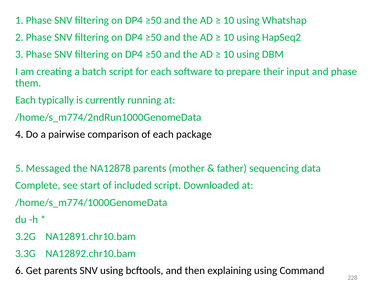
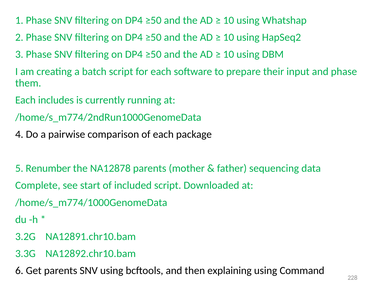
typically: typically -> includes (56, 100)
Messaged: Messaged -> Renumber (48, 168)
